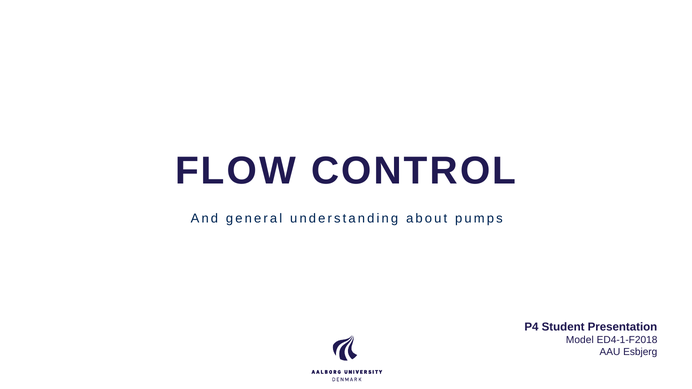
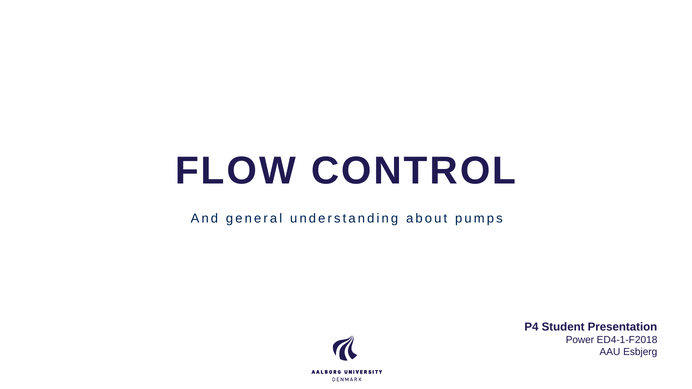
Model: Model -> Power (580, 340)
